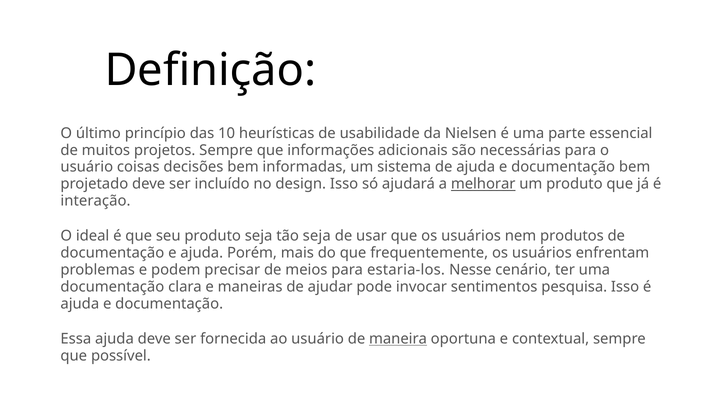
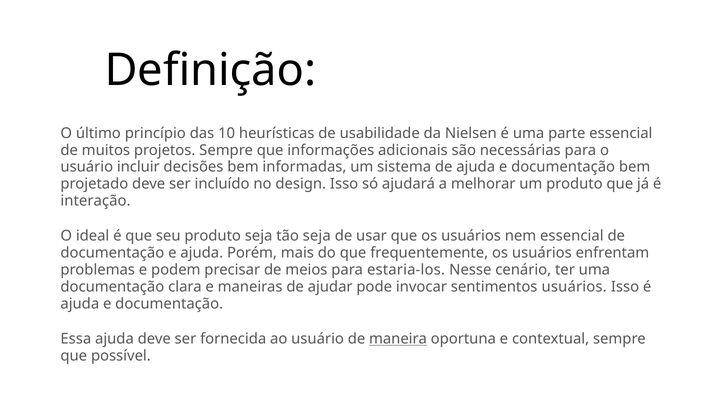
coisas: coisas -> incluir (138, 167)
melhorar underline: present -> none (483, 184)
nem produtos: produtos -> essencial (572, 236)
sentimentos pesquisa: pesquisa -> usuários (574, 287)
